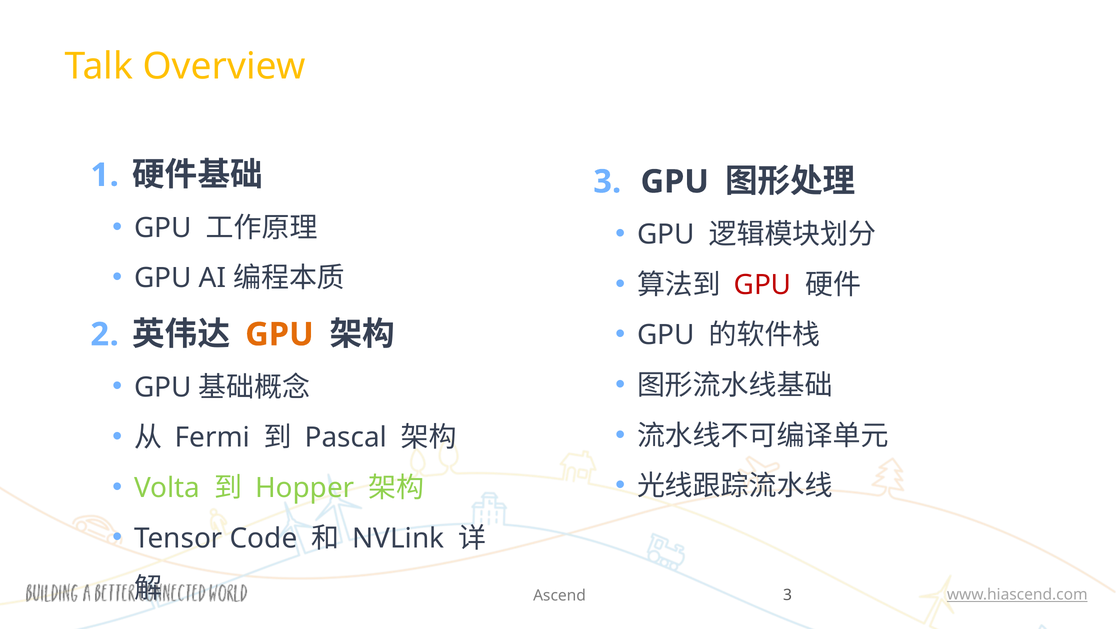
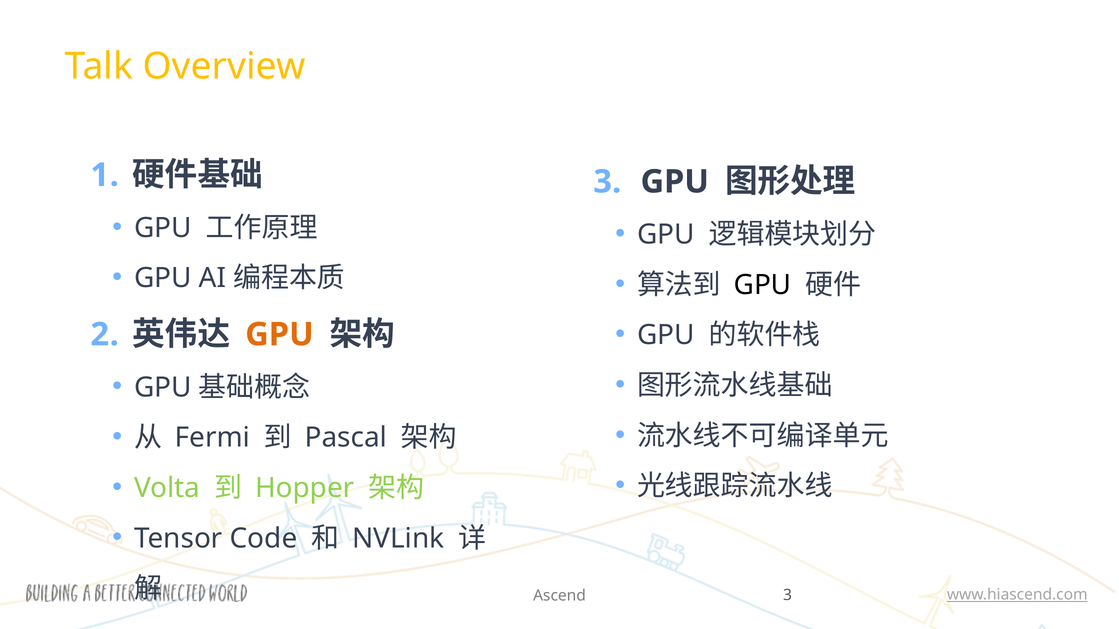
GPU colour: red -> black (763, 285)
